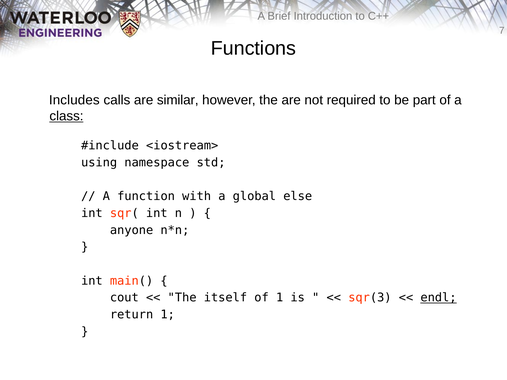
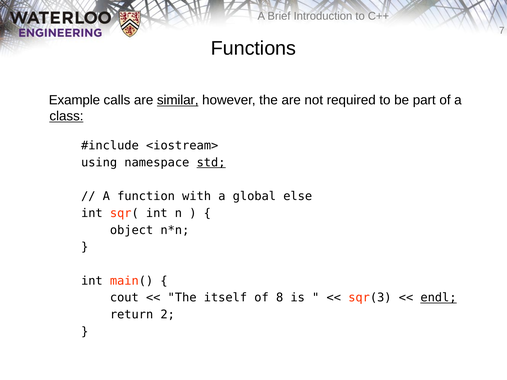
Includes: Includes -> Example (74, 100)
similar underline: none -> present (178, 100)
std underline: none -> present (211, 163)
anyone: anyone -> object (132, 230)
of 1: 1 -> 8 (280, 298)
return 1: 1 -> 2 (168, 315)
